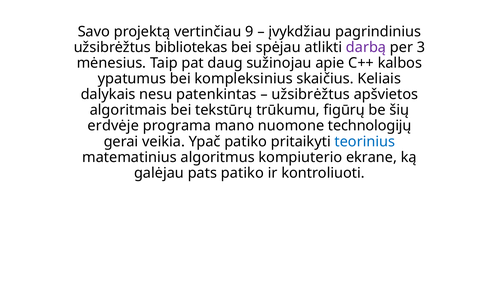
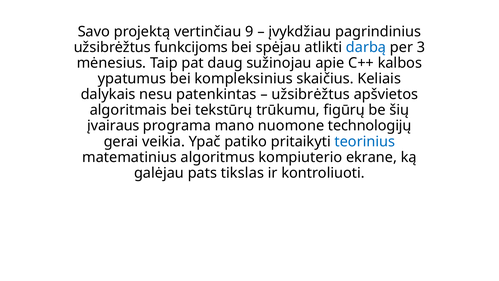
bibliotekas: bibliotekas -> funkcijoms (191, 47)
darbą colour: purple -> blue (366, 47)
erdvėje: erdvėje -> įvairaus (113, 126)
pats patiko: patiko -> tikslas (242, 173)
